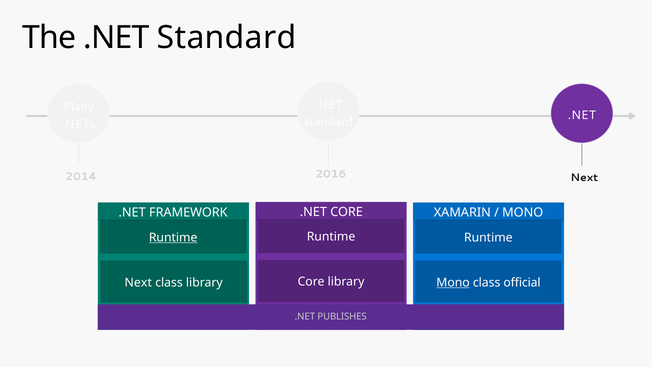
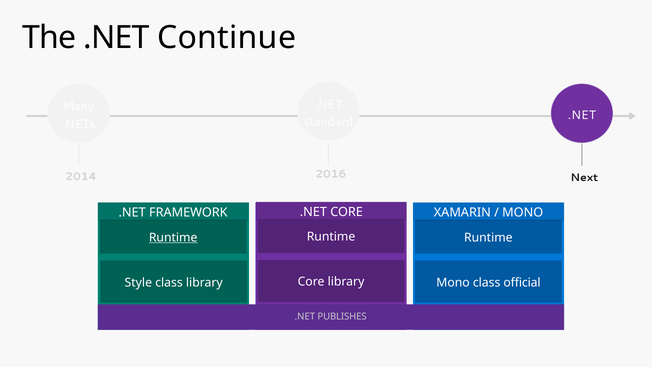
The .NET Standard: Standard -> Continue (227, 37)
Next: Next -> Style (138, 282)
Mono underline: present -> none (453, 282)
